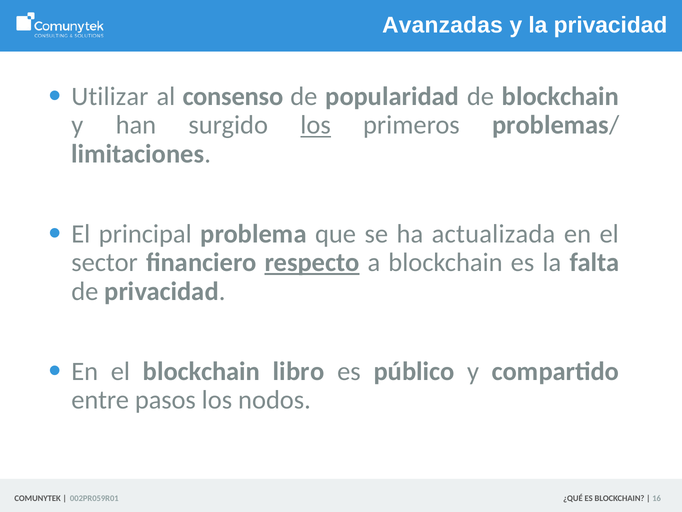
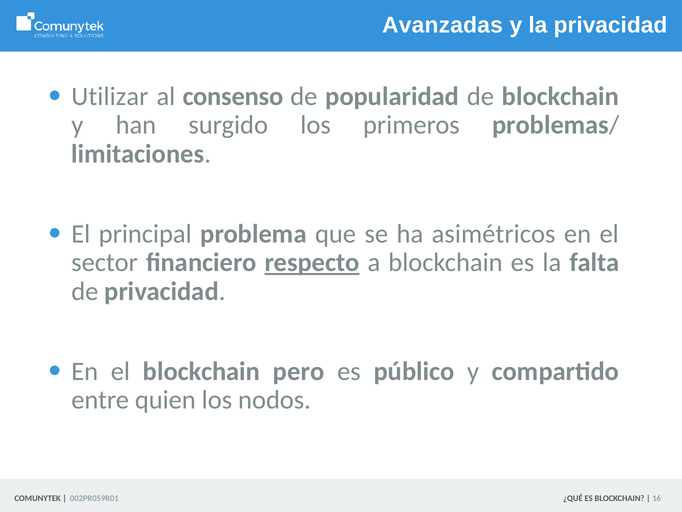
los underline: present -> none (316, 125)
actualizada: actualizada -> asimétricos (494, 234)
libro: libro -> pero (299, 371)
pasos: pasos -> quien (165, 400)
